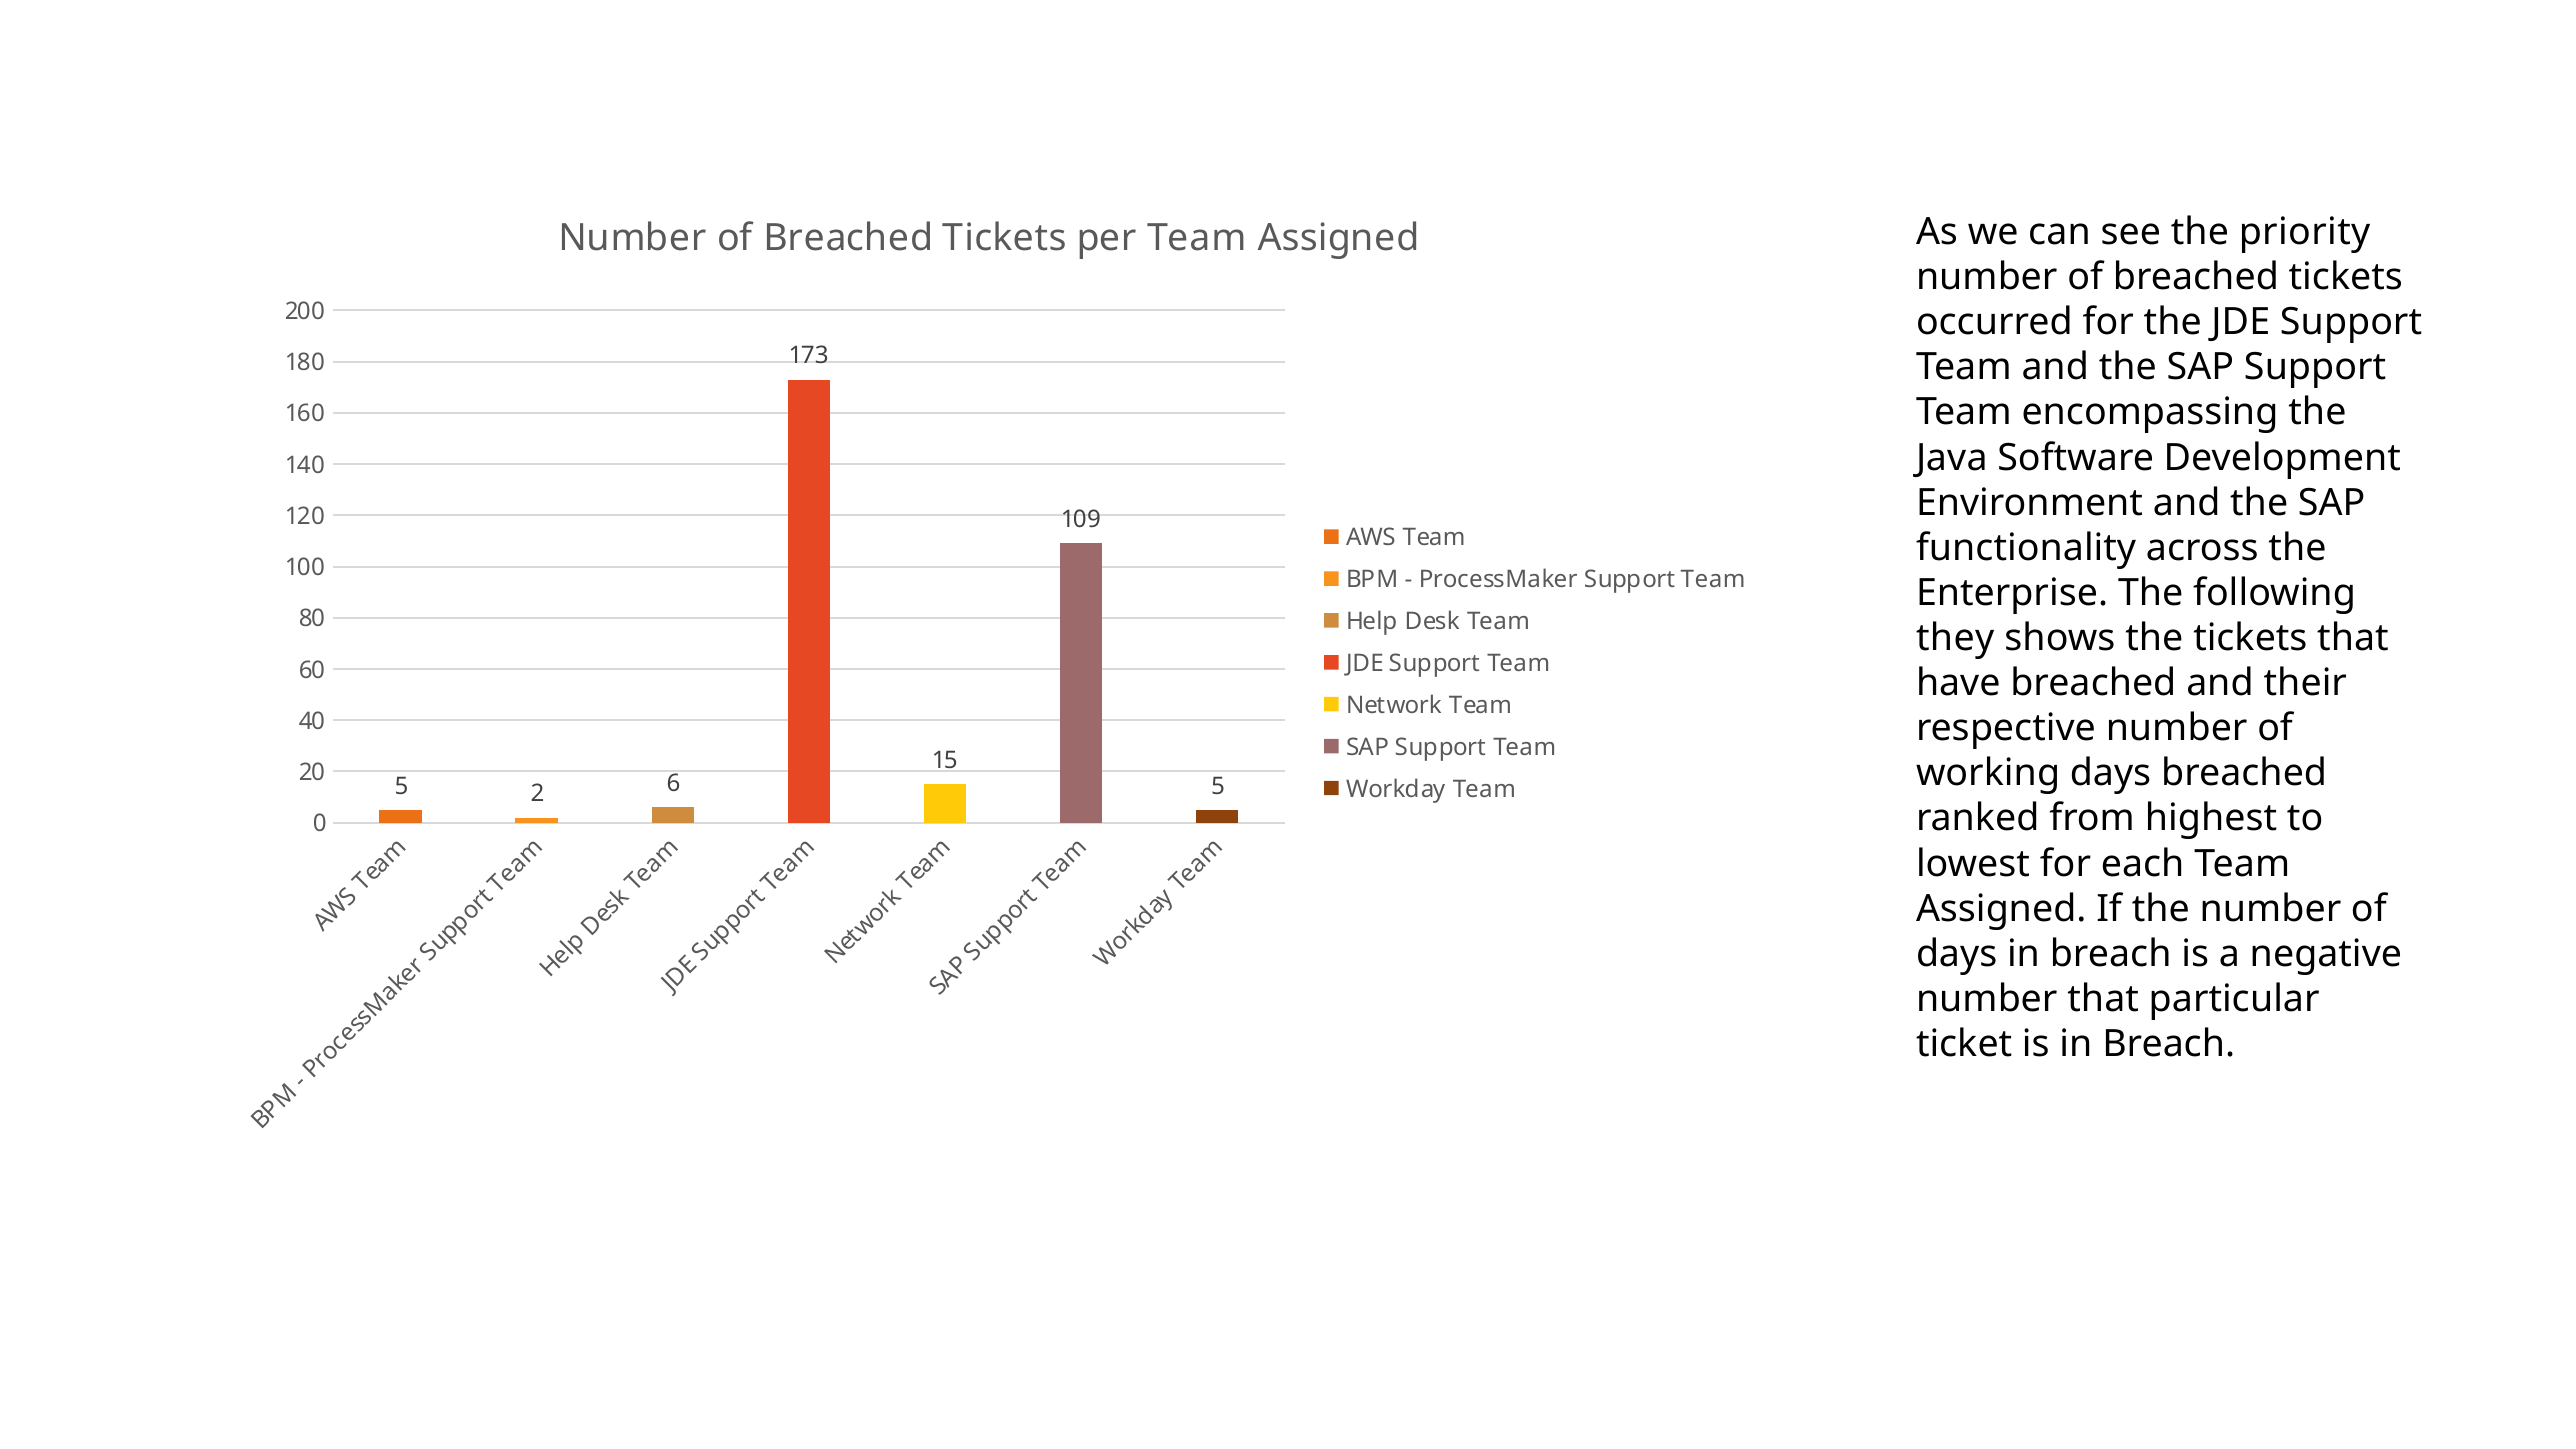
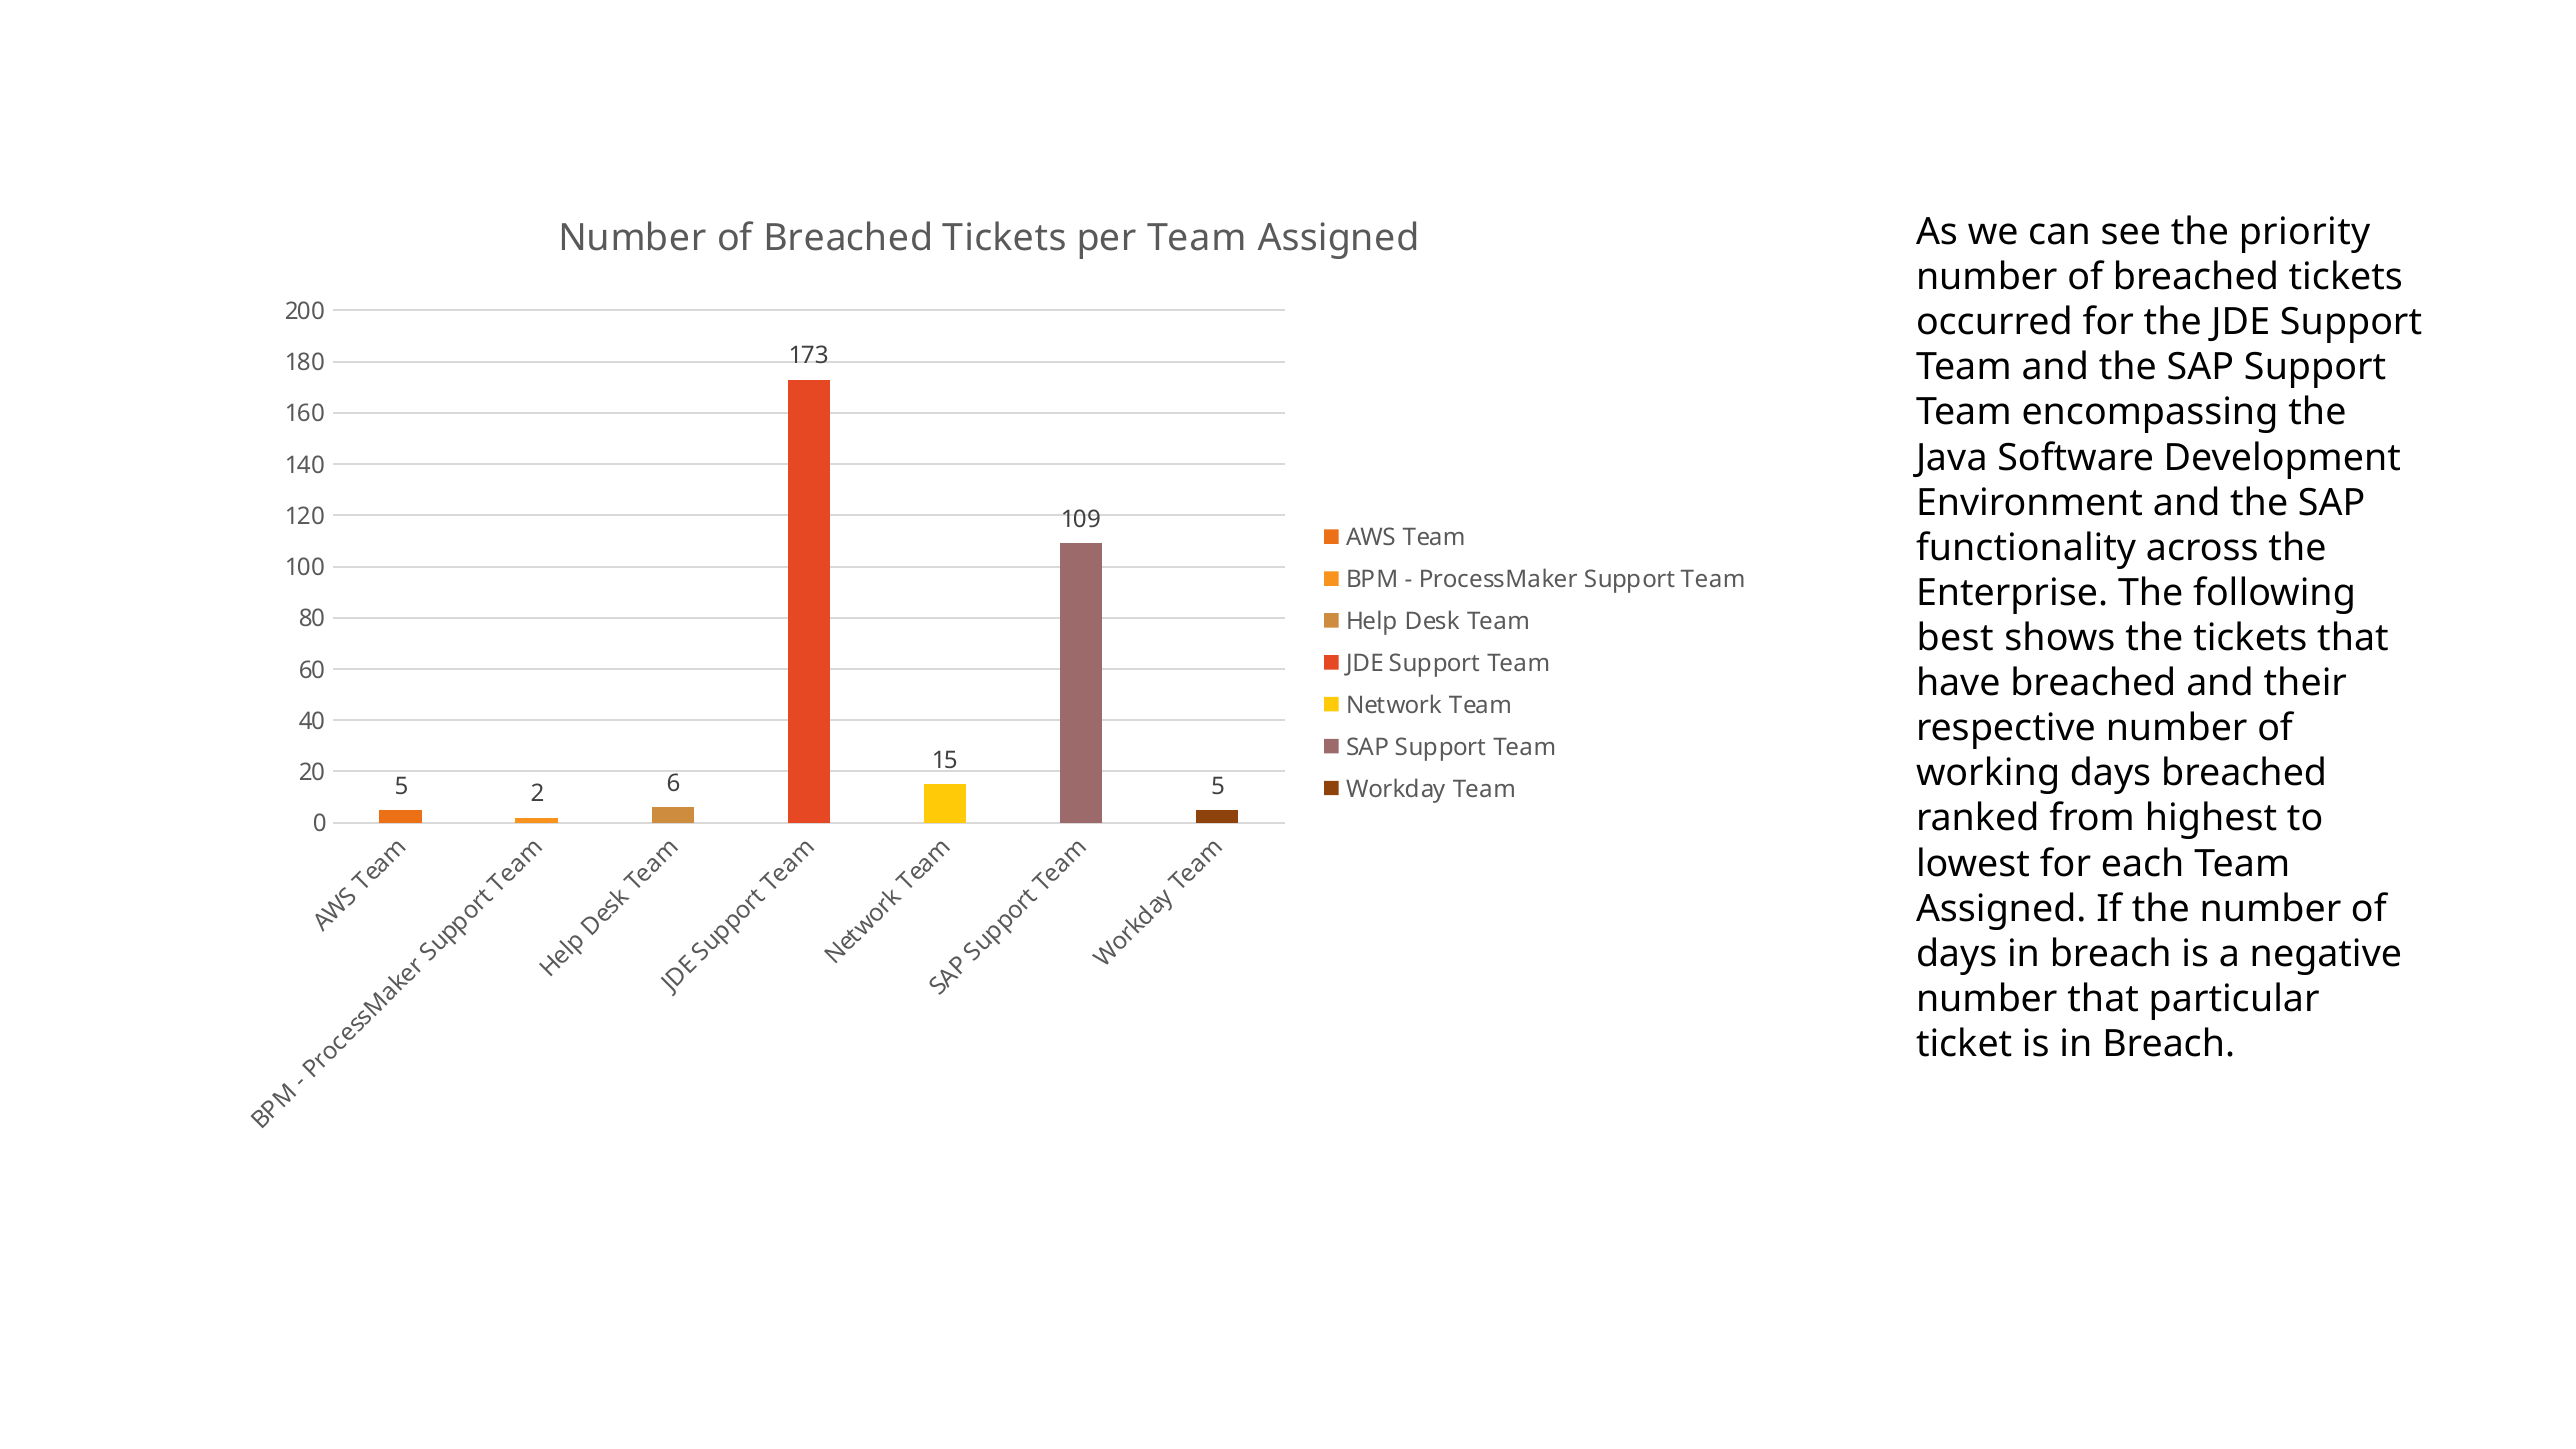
they: they -> best (1955, 638)
